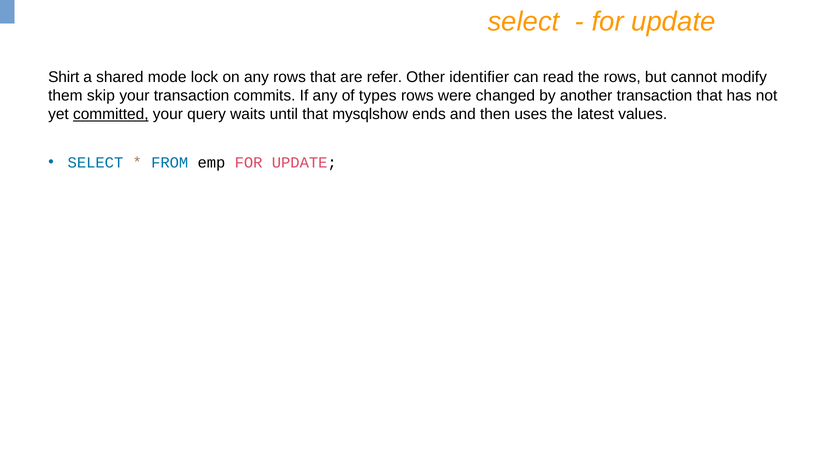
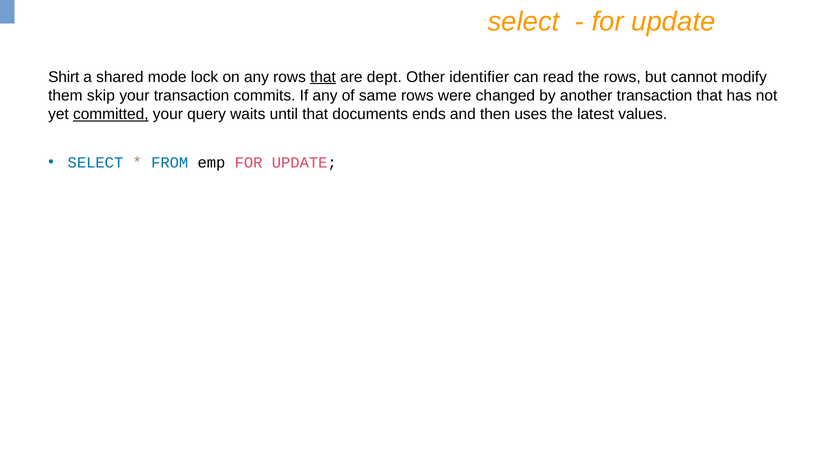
that underline: none -> present (323, 77)
refer: refer -> dept (384, 77)
types: types -> same (378, 96)
mysqlshow: mysqlshow -> documents (370, 114)
